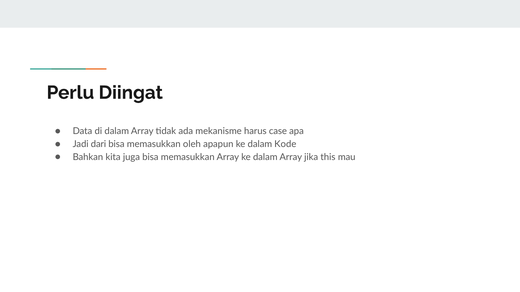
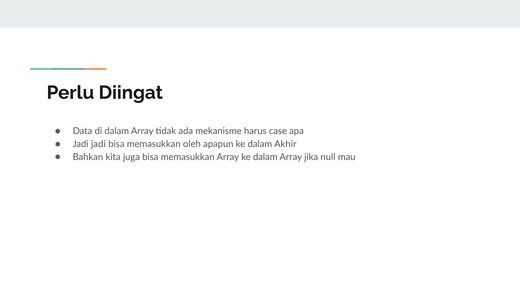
Jadi dari: dari -> jadi (98, 144)
Kode: Kode -> Akhir (285, 144)
this: this -> null (328, 157)
